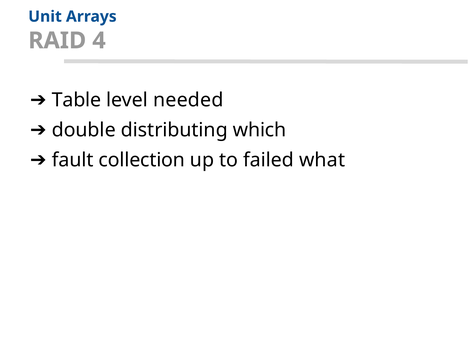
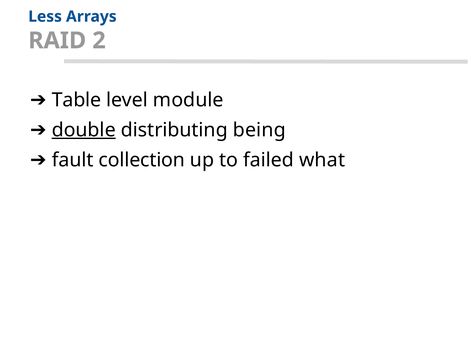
Unit: Unit -> Less (45, 17)
4: 4 -> 2 (99, 41)
needed: needed -> module (188, 100)
double underline: none -> present (84, 130)
which: which -> being (259, 130)
